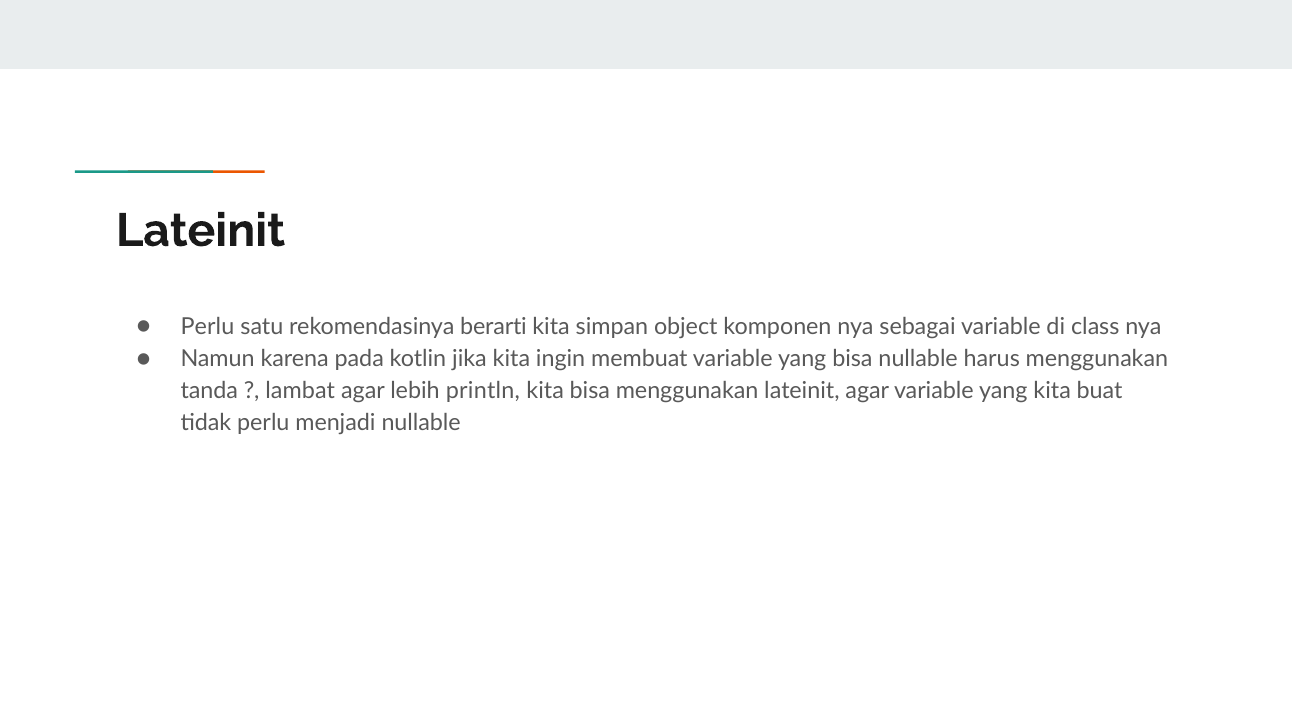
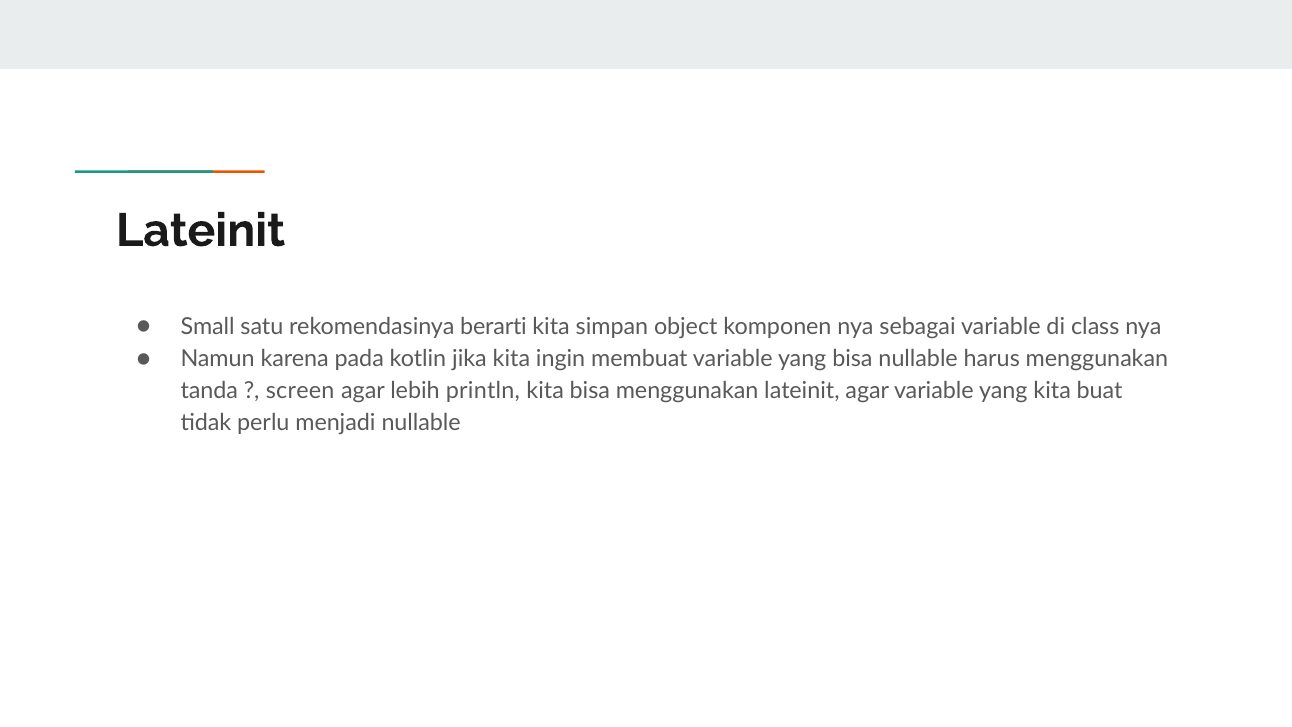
Perlu: Perlu -> Small (208, 326)
lambat: lambat -> screen (300, 391)
